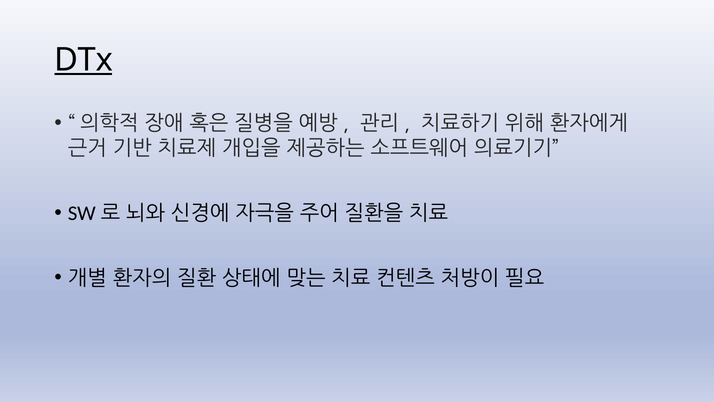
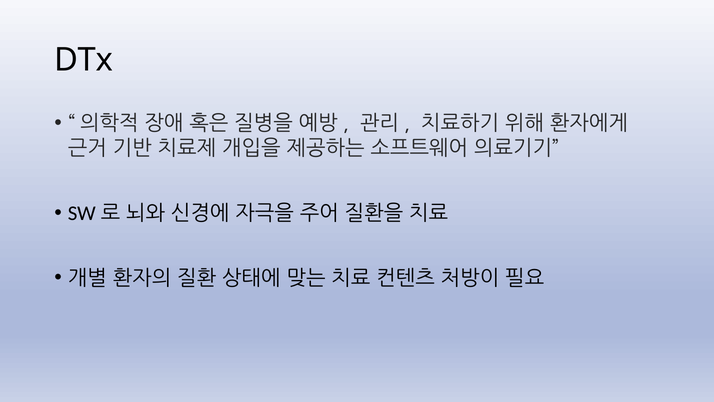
DTx underline: present -> none (83, 60)
